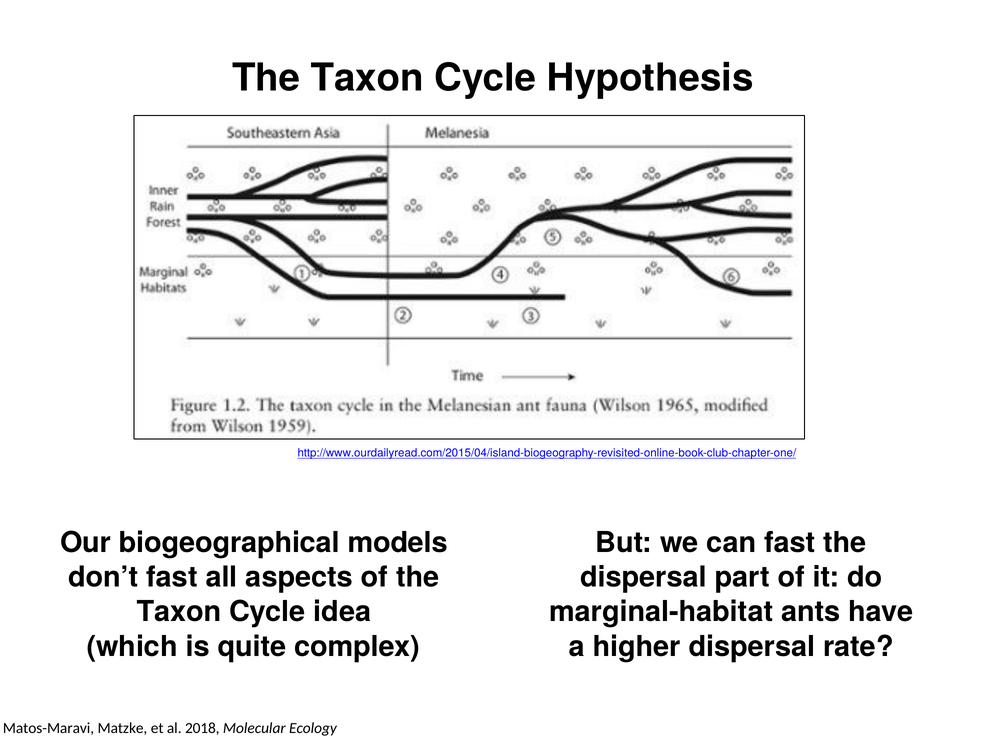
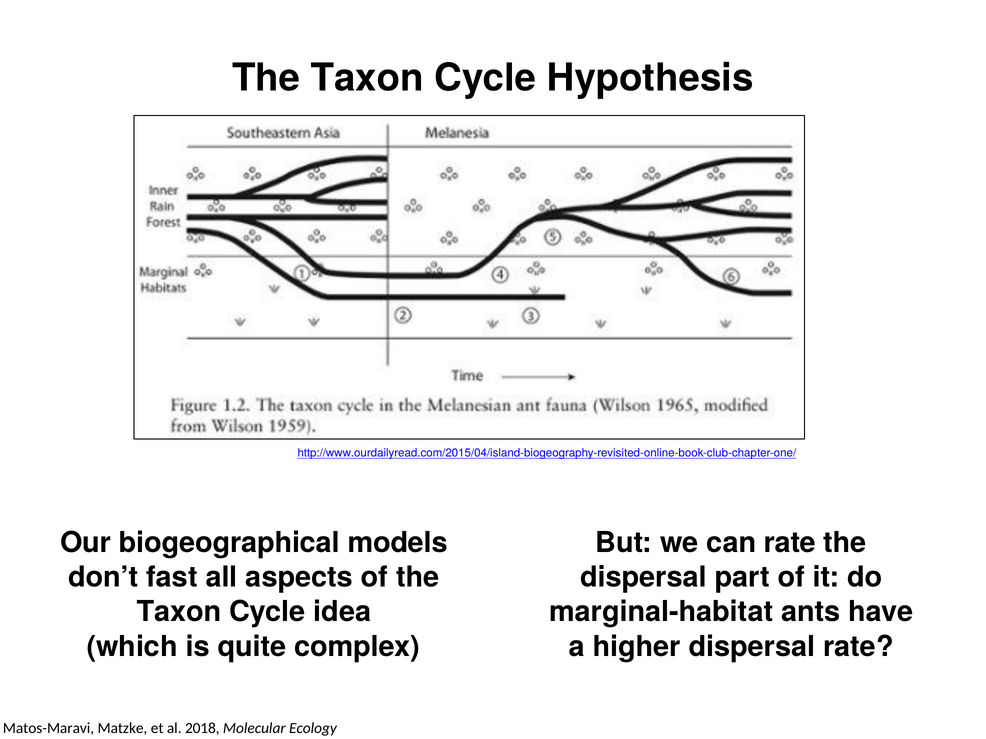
can fast: fast -> rate (790, 543)
